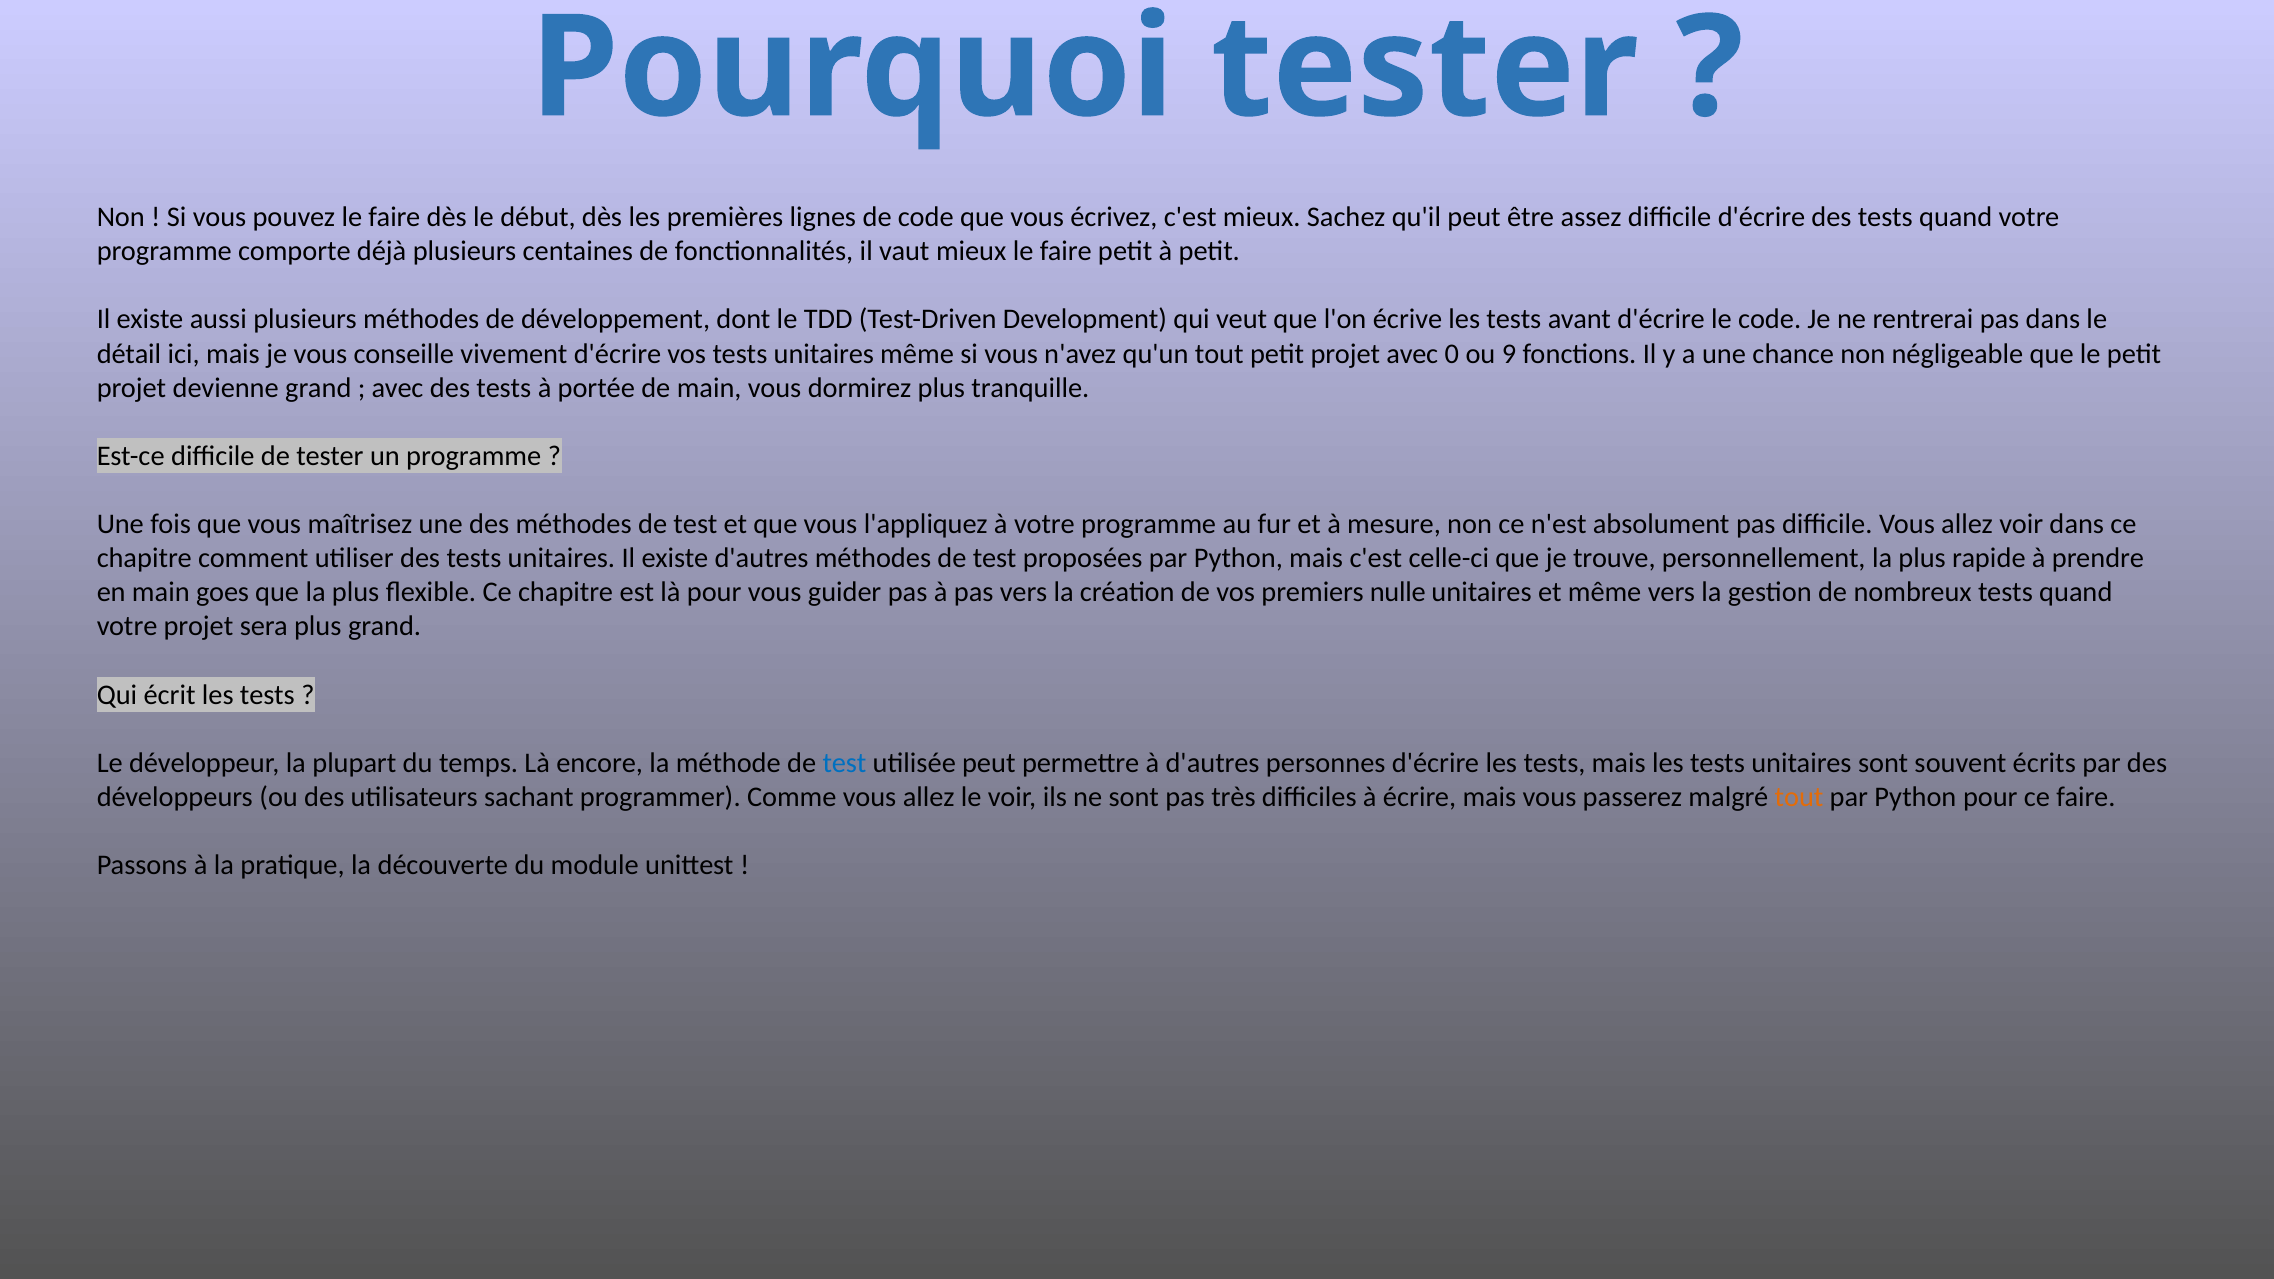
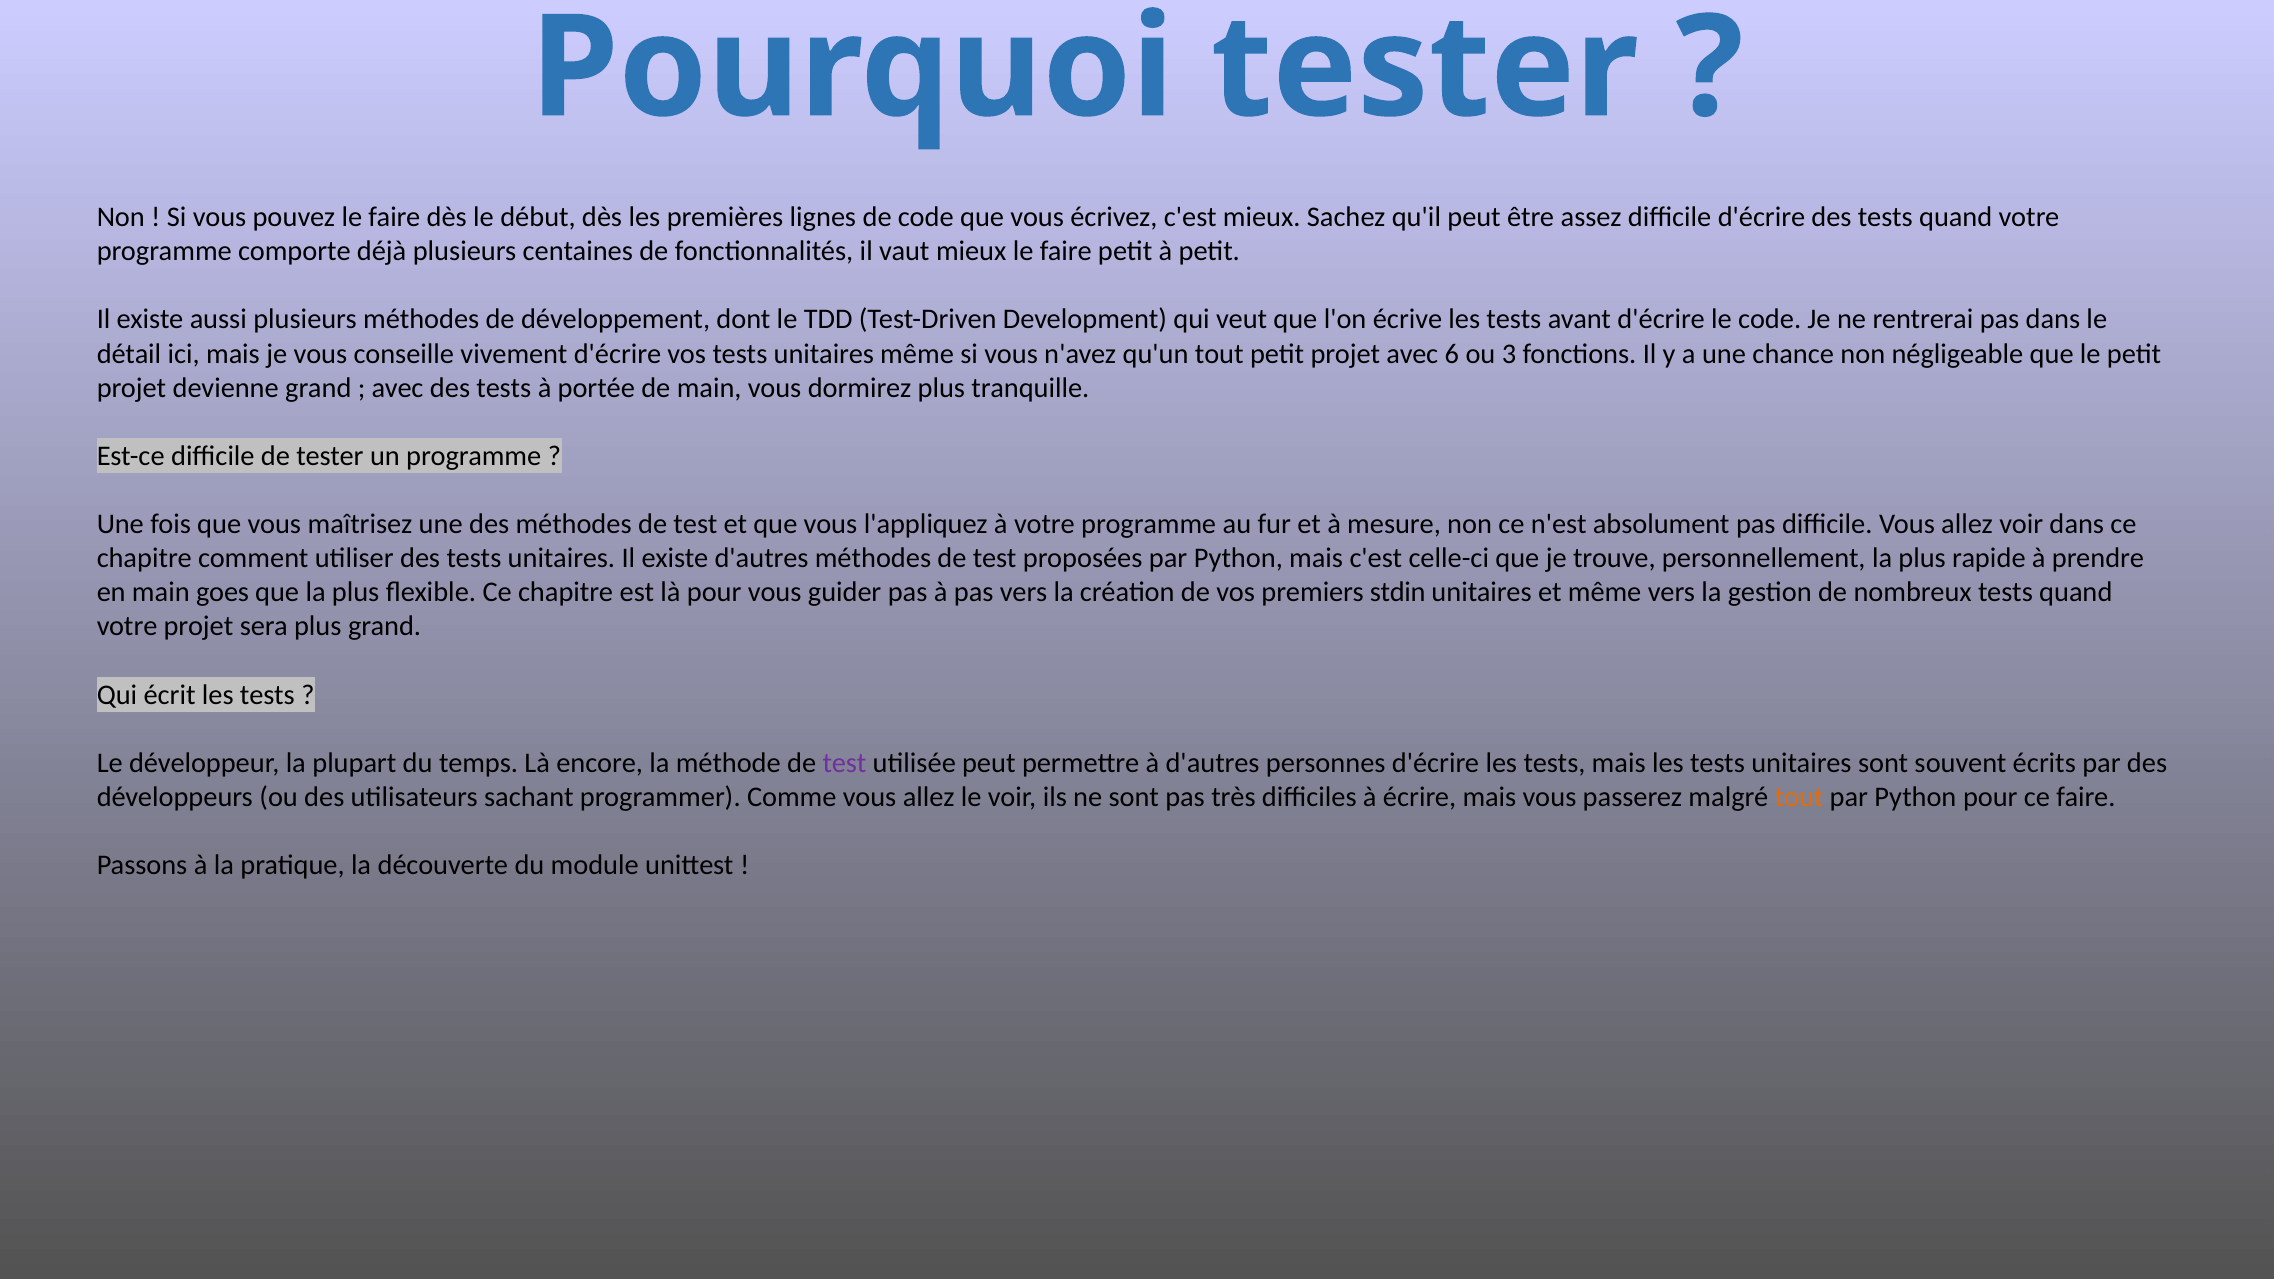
0: 0 -> 6 (1452, 354)
9: 9 -> 3 (1509, 354)
nulle: nulle -> stdin (1398, 592)
test colour: blue -> purple (844, 763)
